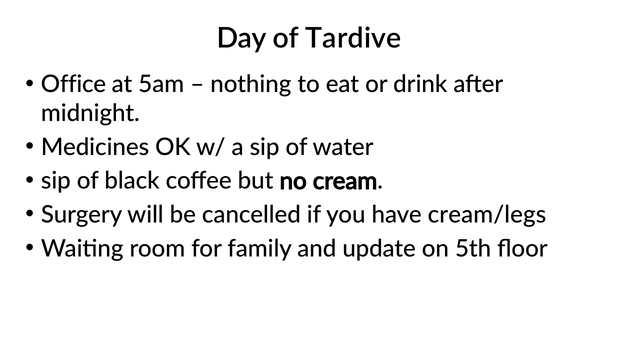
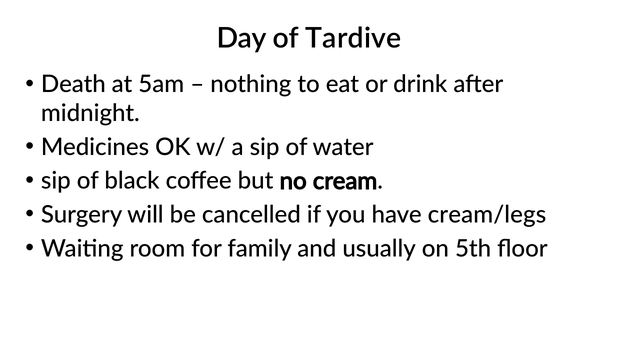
Office: Office -> Death (73, 84)
update: update -> usually (379, 248)
